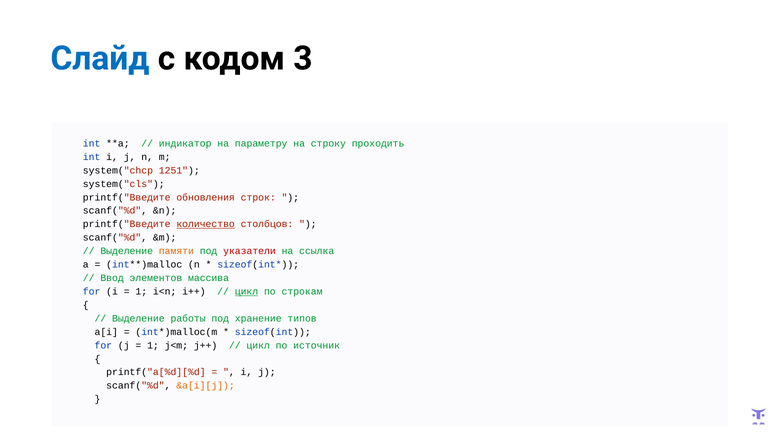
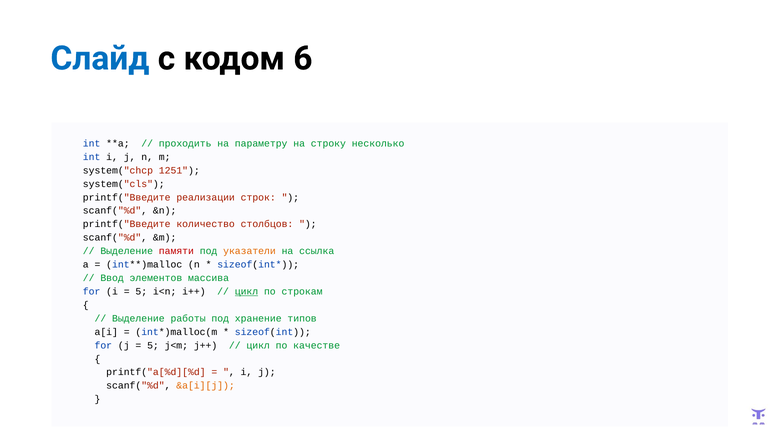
3: 3 -> 6 (303, 58)
индикатор: индикатор -> проходить (185, 144)
проходить: проходить -> несколько (378, 144)
обновления: обновления -> реализации (206, 197)
количество underline: present -> none (206, 224)
памяти colour: orange -> red (176, 251)
указатели colour: red -> orange (249, 251)
1: 1 -> 5 (141, 292)
1: 1 -> 5 (153, 345)
источник: источник -> качестве (317, 345)
